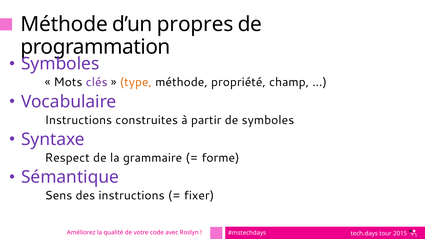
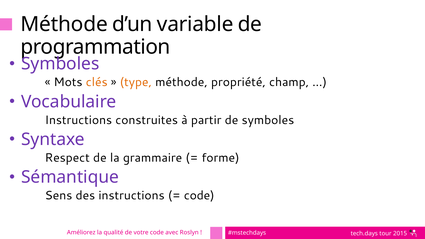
propres: propres -> variable (195, 24)
clés colour: purple -> orange (97, 82)
fixer: fixer -> code (199, 196)
